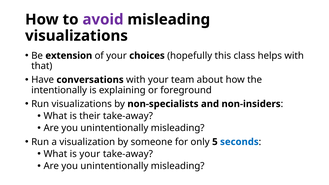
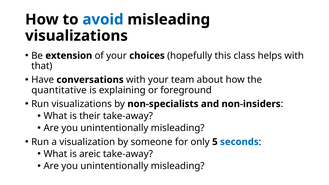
avoid colour: purple -> blue (103, 19)
intentionally: intentionally -> quantitative (59, 90)
is your: your -> areic (90, 154)
